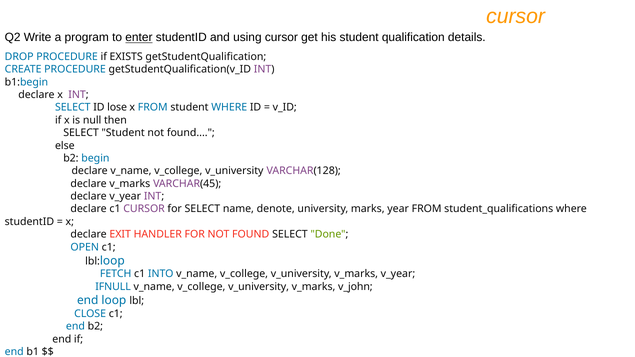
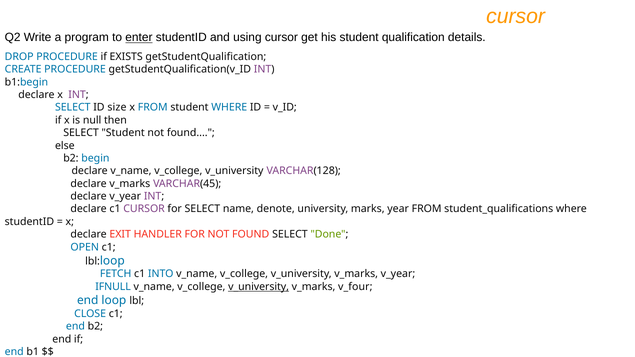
lose: lose -> size (117, 108)
v_university underline: none -> present (259, 287)
v_john: v_john -> v_four (355, 287)
